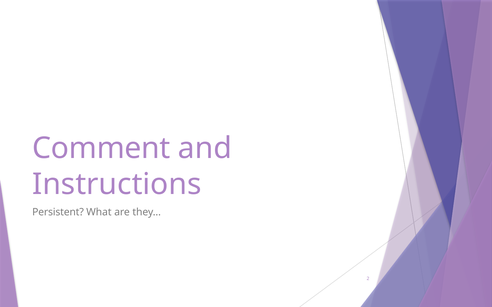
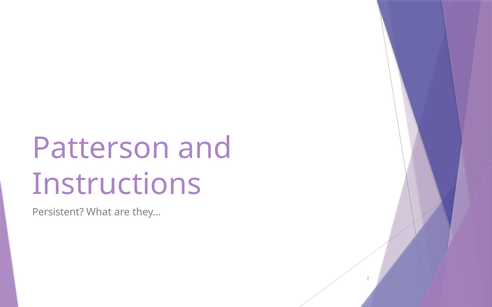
Comment: Comment -> Patterson (101, 148)
